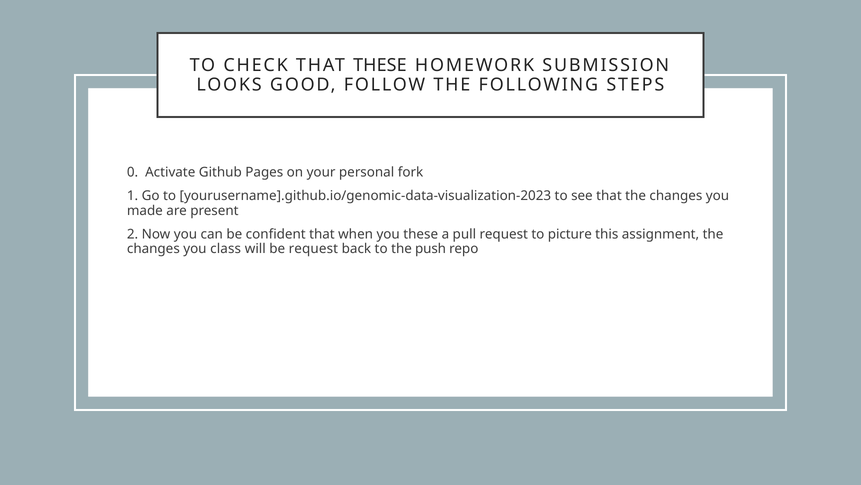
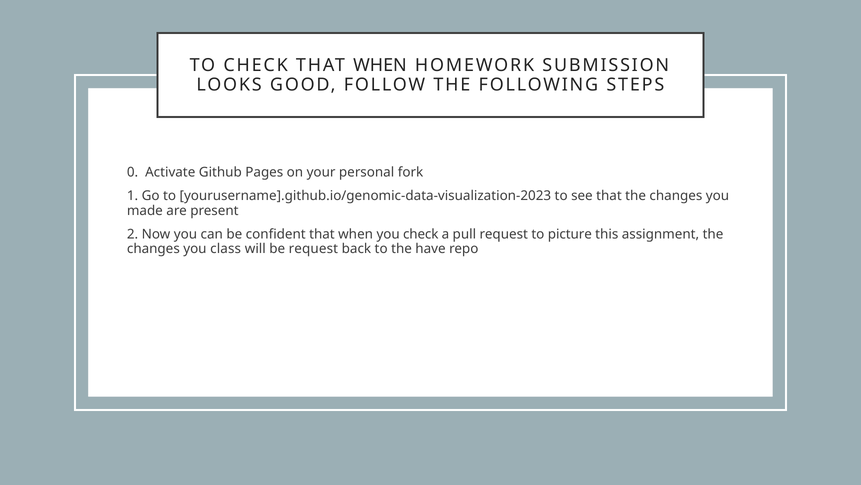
CHECK THAT THESE: THESE -> WHEN (380, 65)
you these: these -> check (421, 234)
push: push -> have (431, 248)
